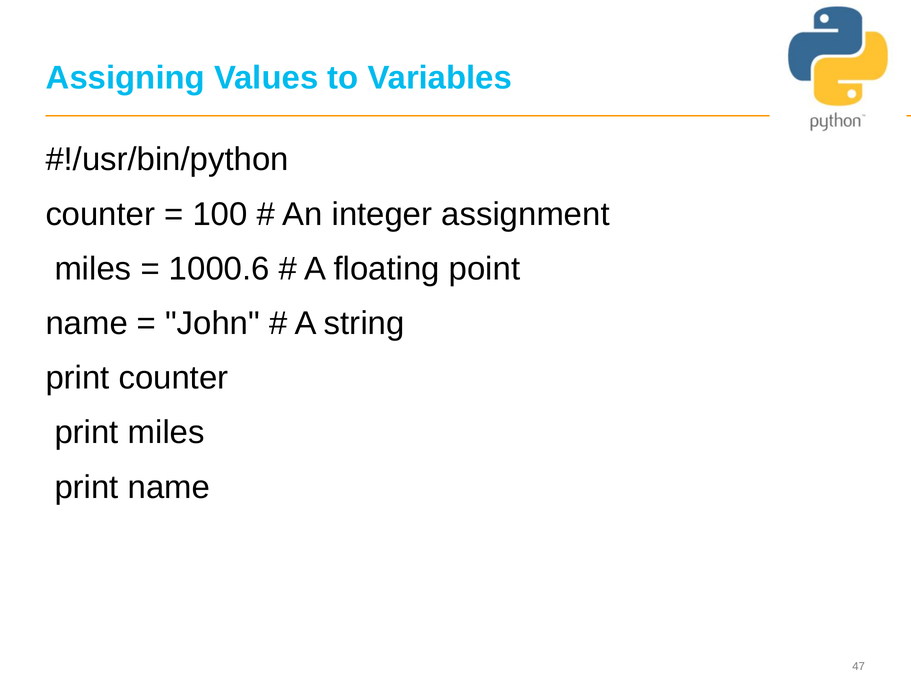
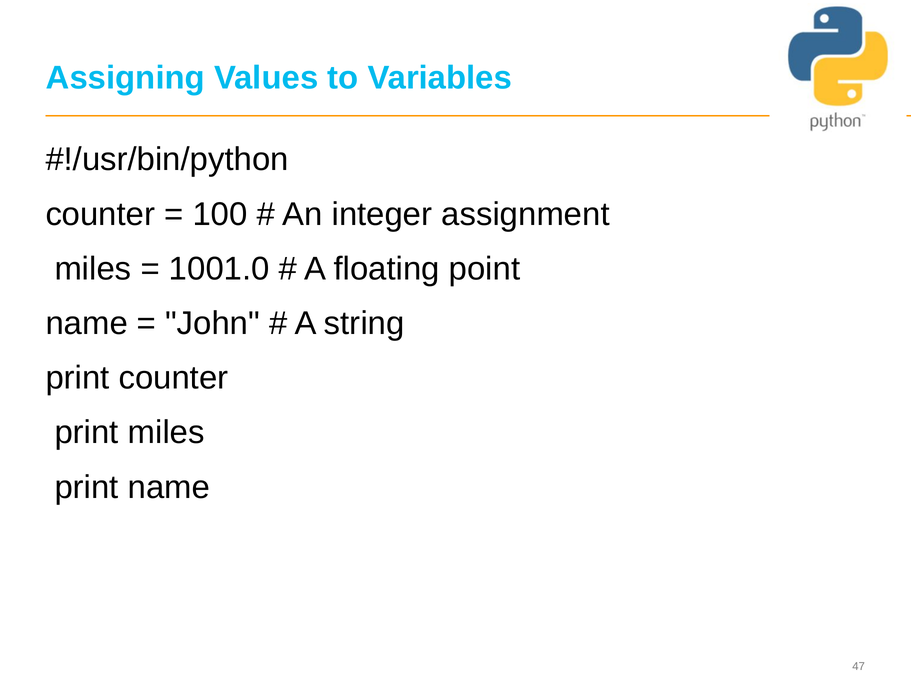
1000.6: 1000.6 -> 1001.0 (219, 269)
